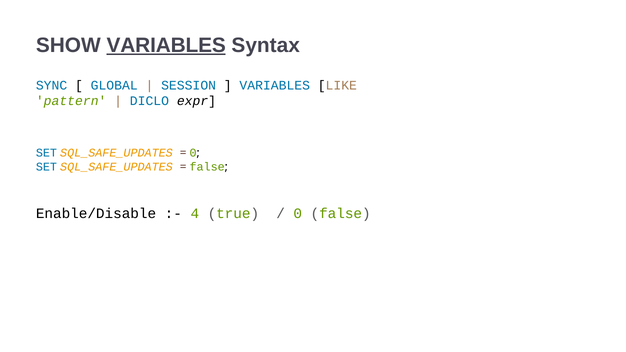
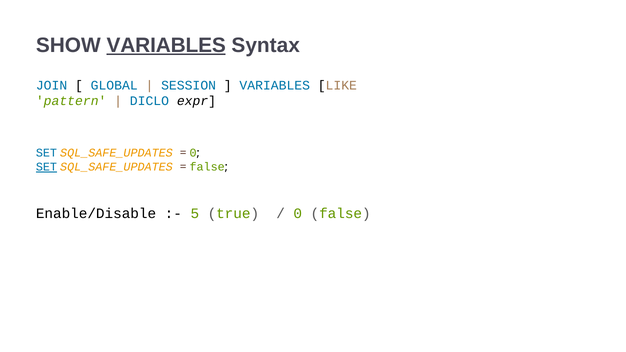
SYNC: SYNC -> JOIN (52, 85)
SET underline: none -> present (46, 167)
4: 4 -> 5 (195, 214)
